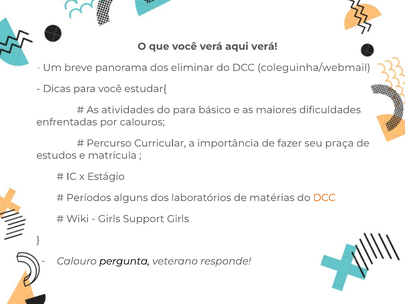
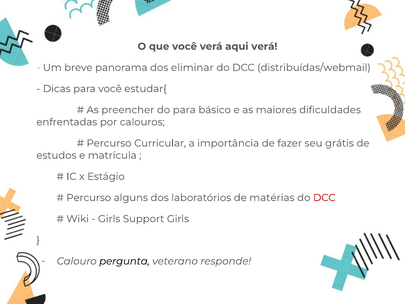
coleguinha/webmail: coleguinha/webmail -> distribuídas/webmail (314, 68)
atividades: atividades -> preencher (128, 110)
praça: praça -> grátis (339, 143)
Períodos: Períodos -> Percurso (89, 198)
DCC colour: orange -> red (324, 198)
